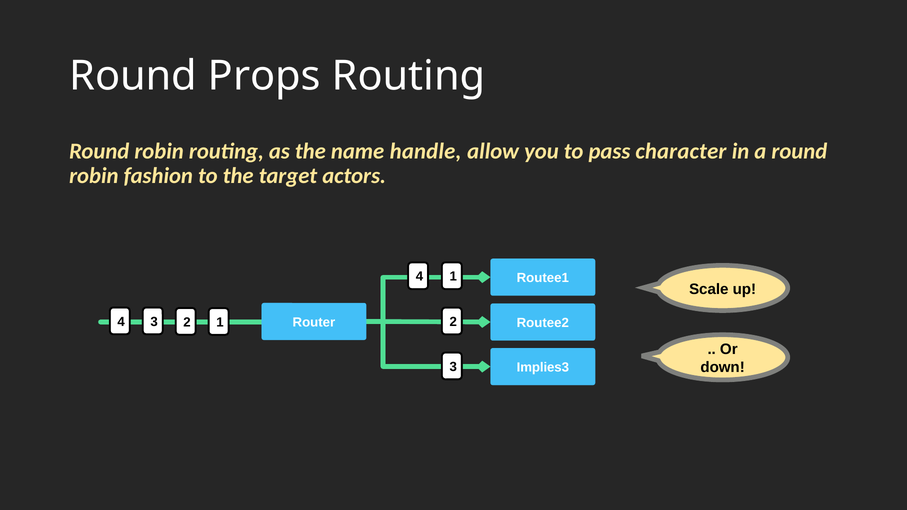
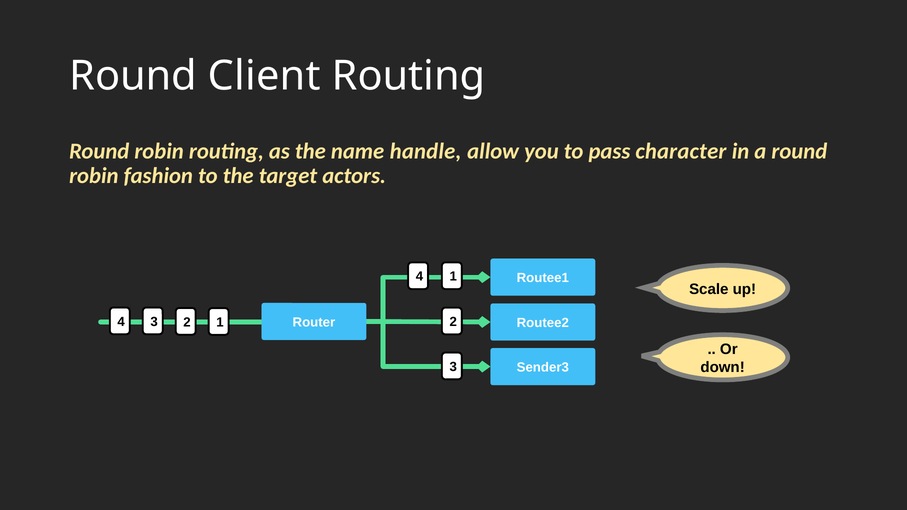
Props: Props -> Client (264, 76)
Implies3: Implies3 -> Sender3 (543, 368)
